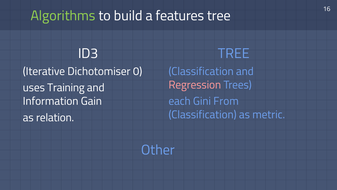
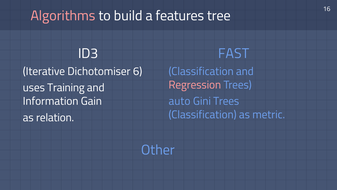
Algorithms colour: light green -> pink (63, 16)
TREE: TREE -> FAST (234, 53)
0: 0 -> 6 (138, 71)
each: each -> auto (179, 101)
Gini From: From -> Trees (226, 101)
